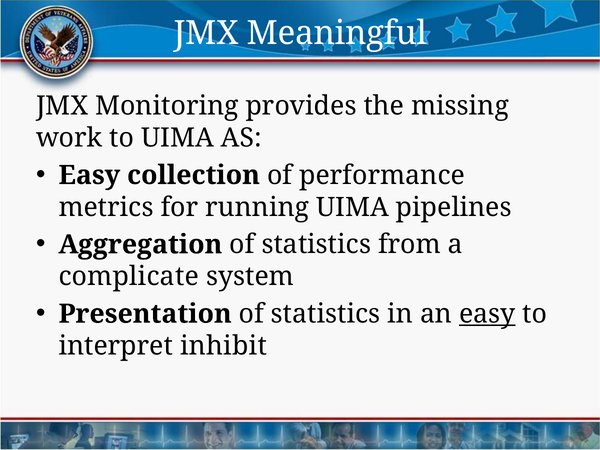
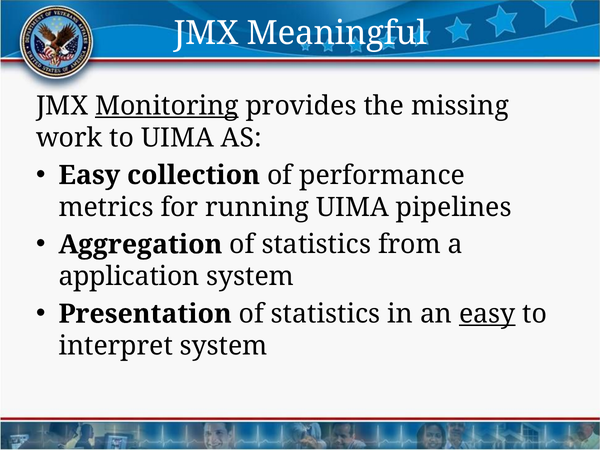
Monitoring underline: none -> present (167, 106)
complicate: complicate -> application (129, 277)
interpret inhibit: inhibit -> system (224, 346)
